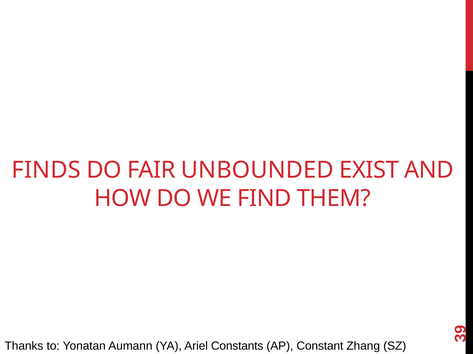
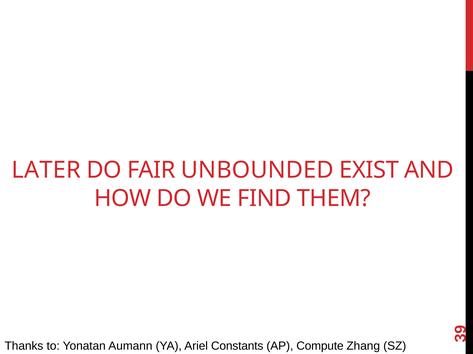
FINDS: FINDS -> LATER (46, 170)
Constant: Constant -> Compute (320, 347)
